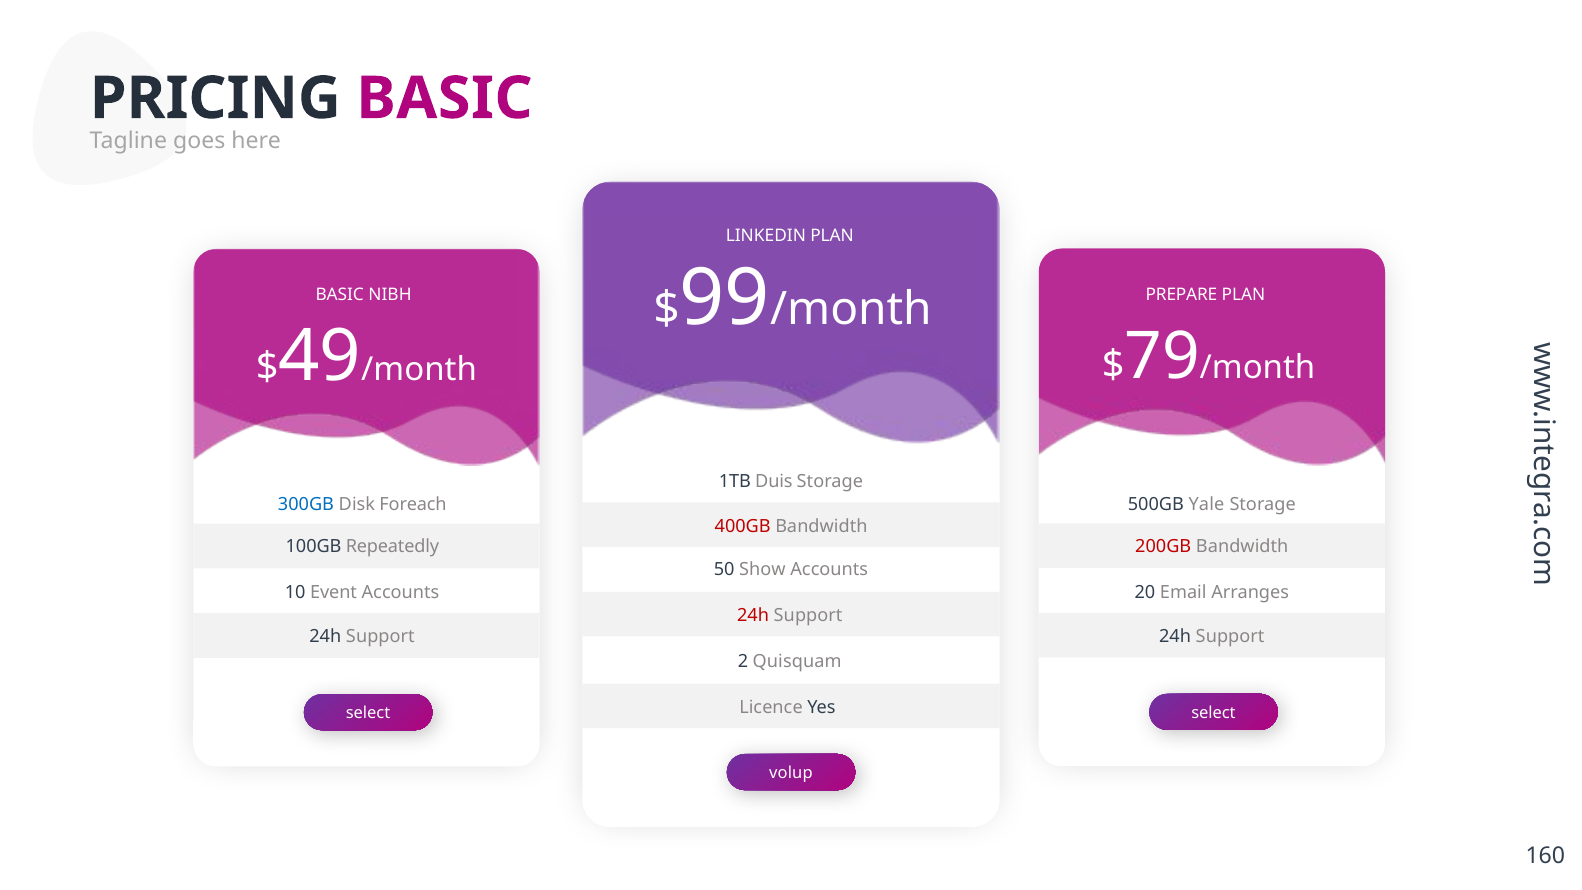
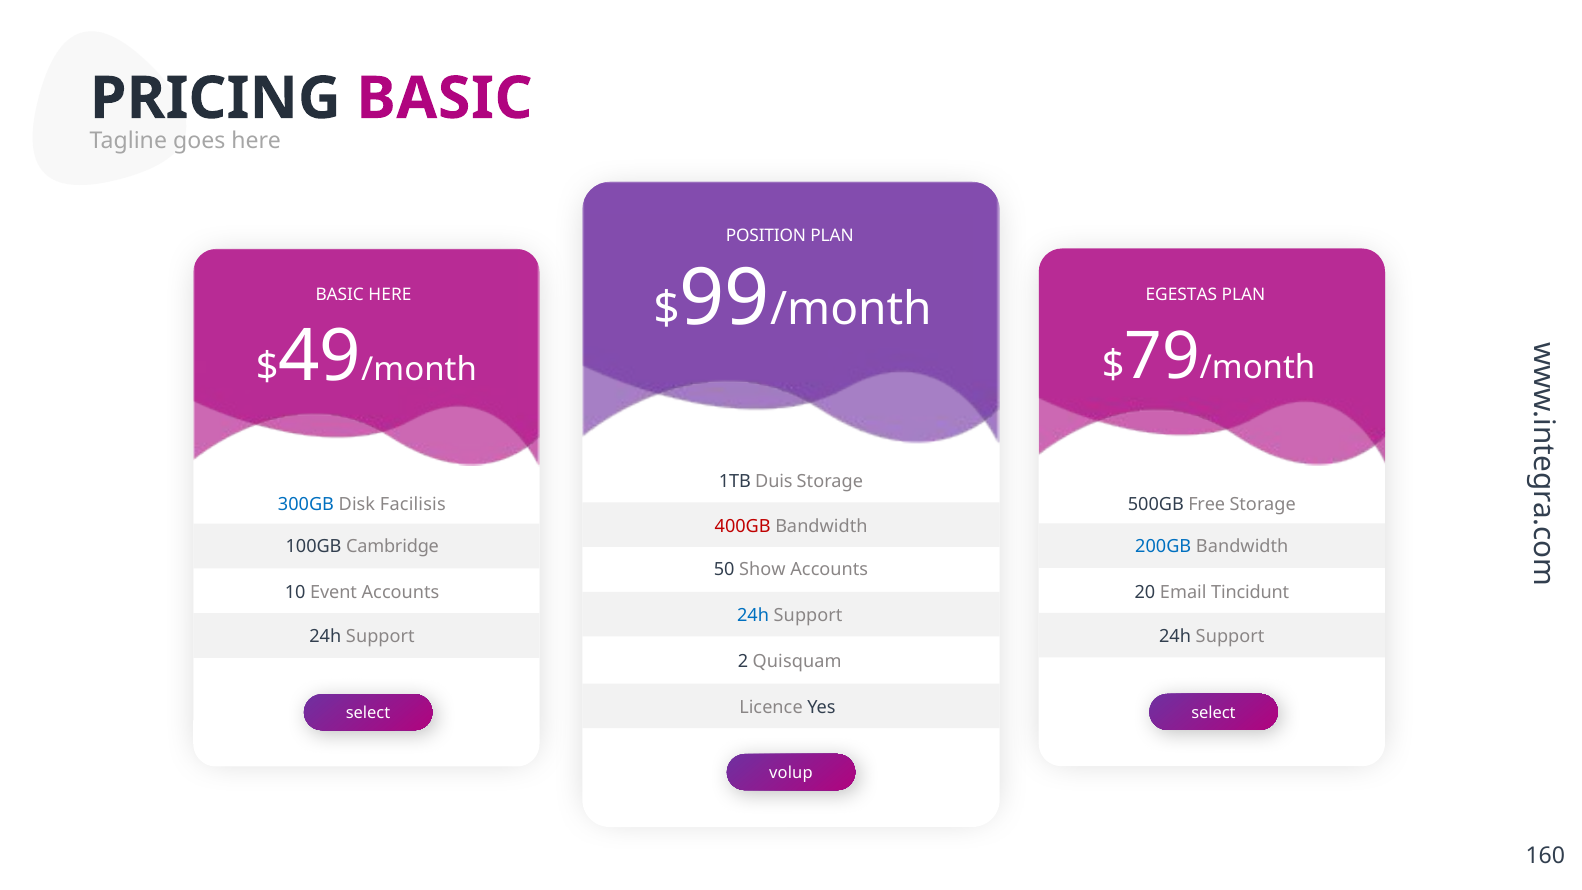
LINKEDIN: LINKEDIN -> POSITION (766, 235)
PREPARE: PREPARE -> EGESTAS (1181, 294)
BASIC NIBH: NIBH -> HERE (390, 295)
Foreach: Foreach -> Facilisis (413, 504)
Yale: Yale -> Free (1207, 504)
Repeatedly: Repeatedly -> Cambridge (392, 547)
200GB colour: red -> blue (1163, 547)
Arranges: Arranges -> Tincidunt (1250, 593)
24h colour: red -> blue (753, 616)
